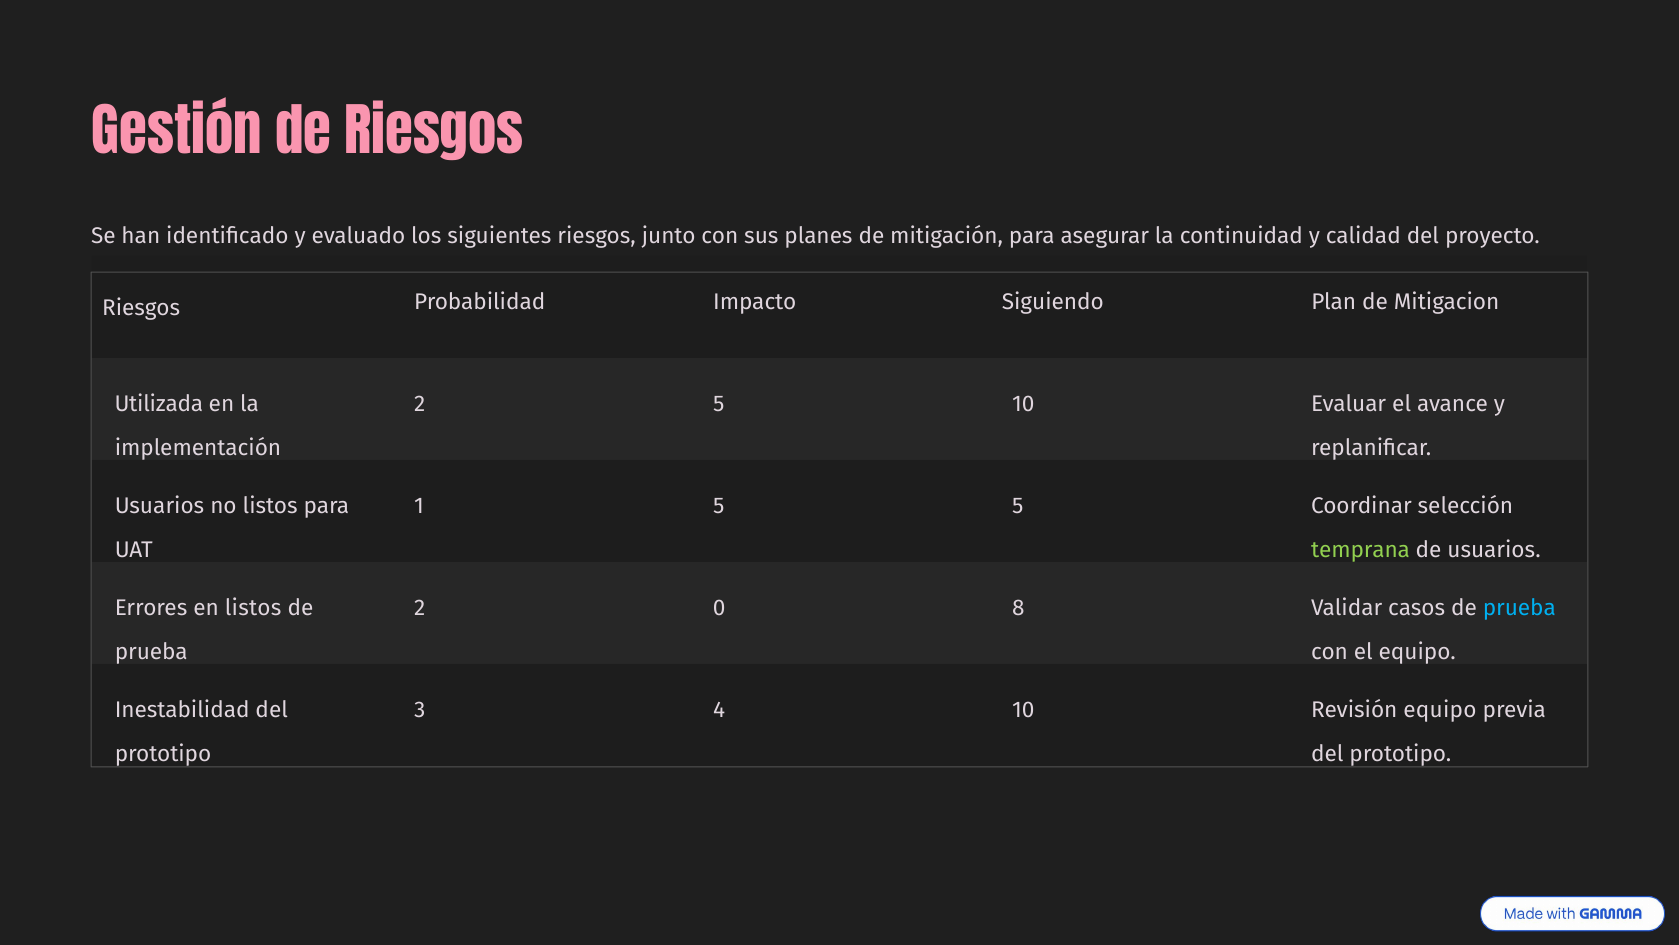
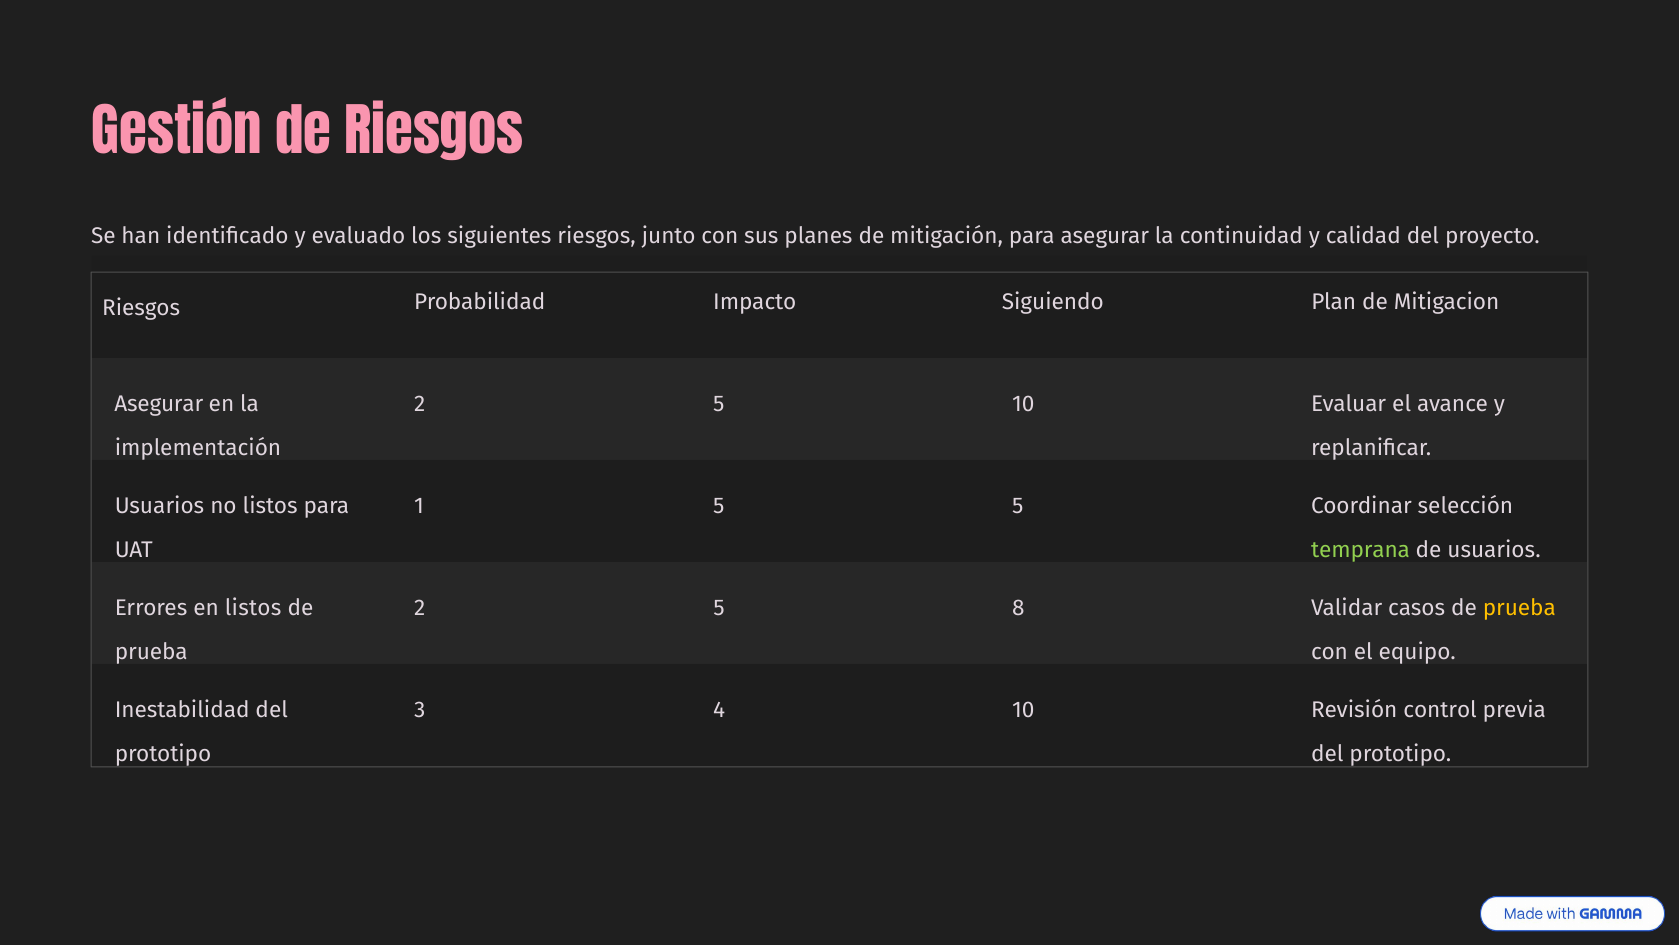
Utilizada: Utilizada -> Asegurar (159, 404)
0: 0 -> 5 (719, 608)
prueba colour: light blue -> yellow (1519, 608)
Revisión equipo: equipo -> control (1440, 710)
